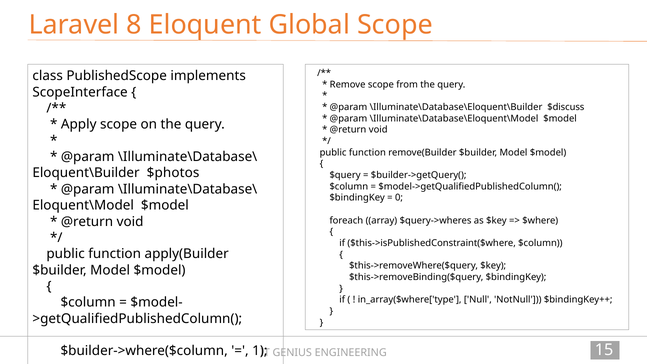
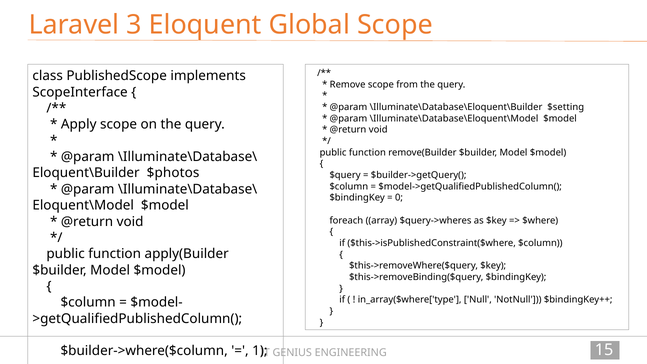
8: 8 -> 3 (134, 25)
$discuss: $discuss -> $setting (566, 107)
